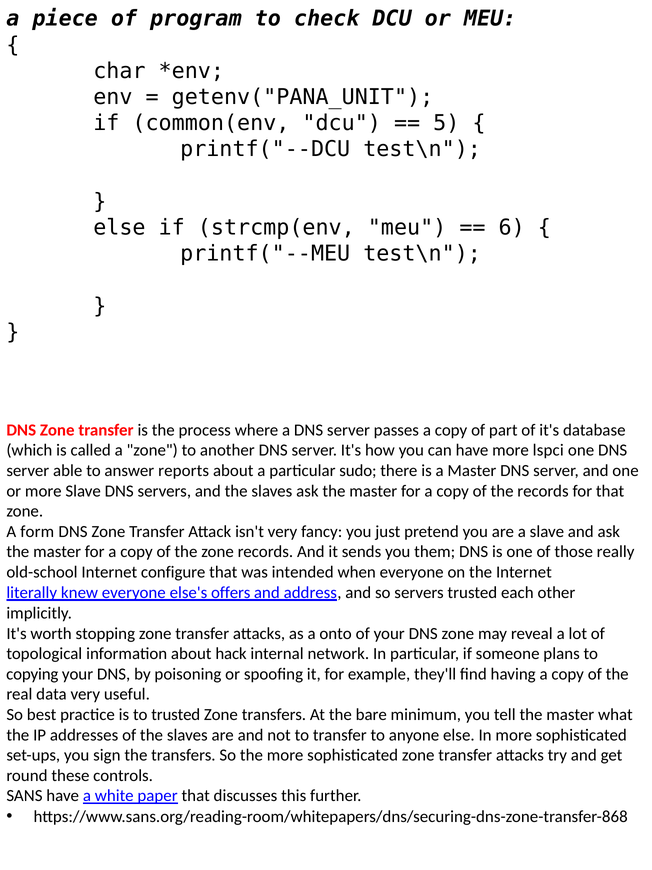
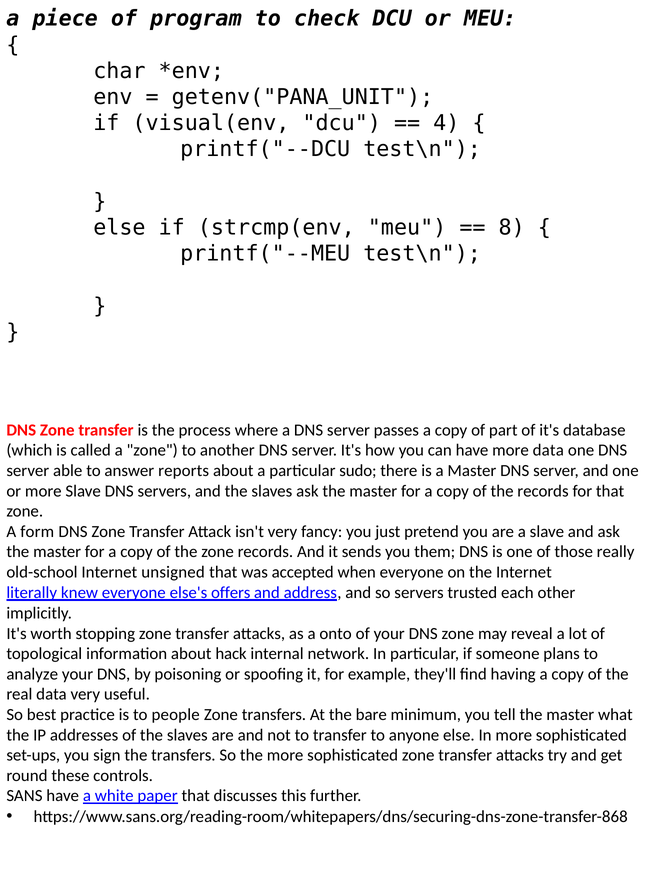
common(env: common(env -> visual(env (211, 123)
5: 5 -> 4 (446, 123)
6: 6 -> 8 (512, 227)
more lspci: lspci -> data (548, 450)
configure: configure -> unsigned (173, 572)
intended: intended -> accepted (303, 572)
copying: copying -> analyze (32, 674)
to trusted: trusted -> people (176, 714)
